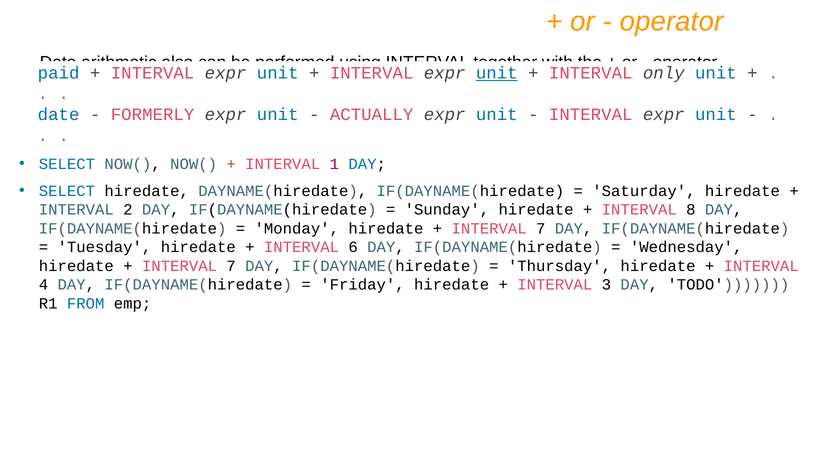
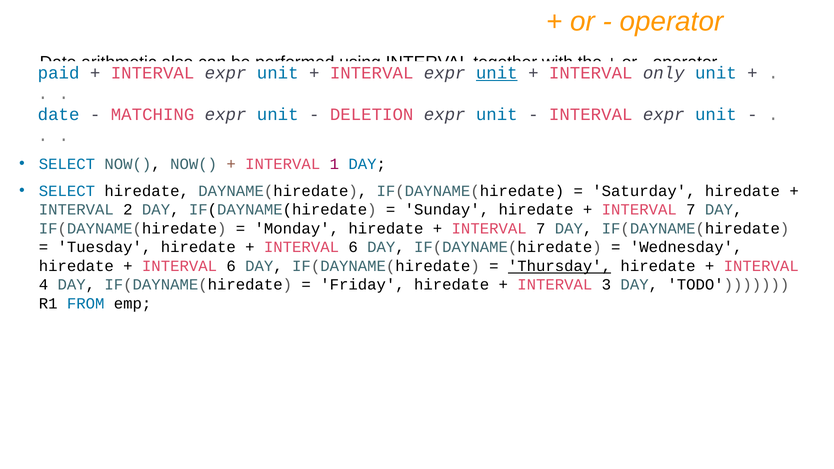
FORMERLY: FORMERLY -> MATCHING (153, 115)
ACTUALLY: ACTUALLY -> DELETION (372, 115)
8: 8 -> 7 (691, 210)
7: 7 -> 6 (231, 266)
Thursday underline: none -> present (560, 266)
